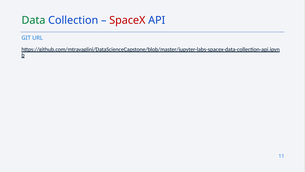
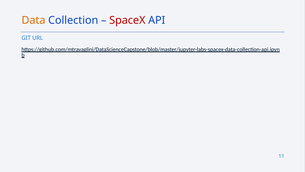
Data colour: green -> orange (33, 20)
